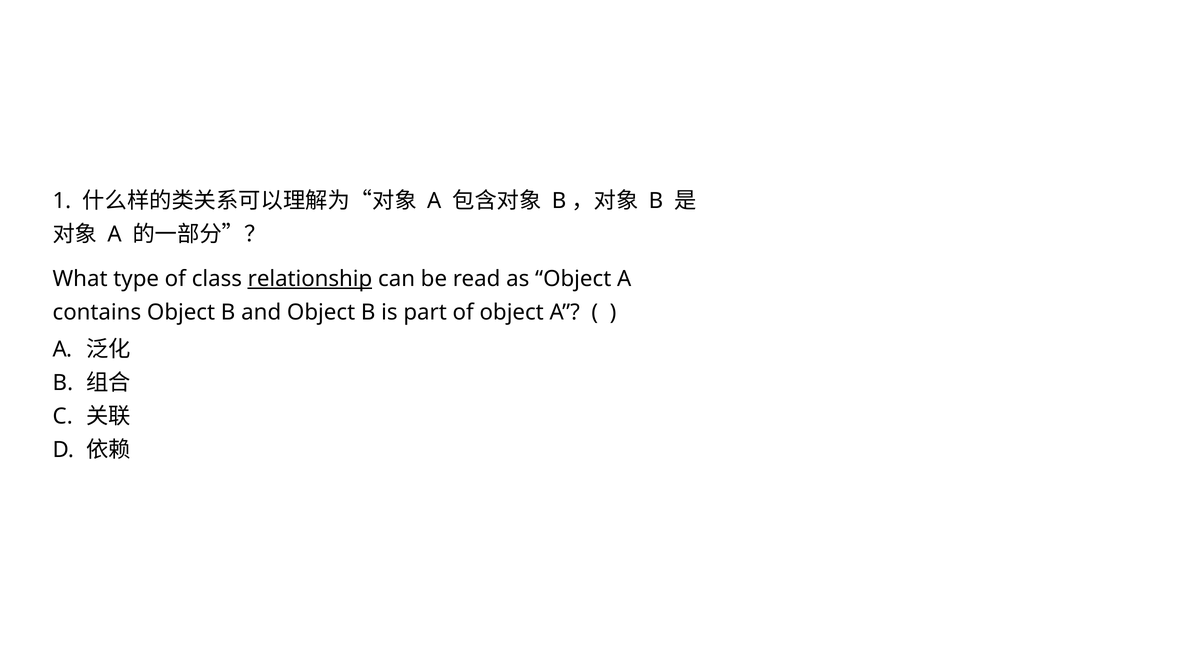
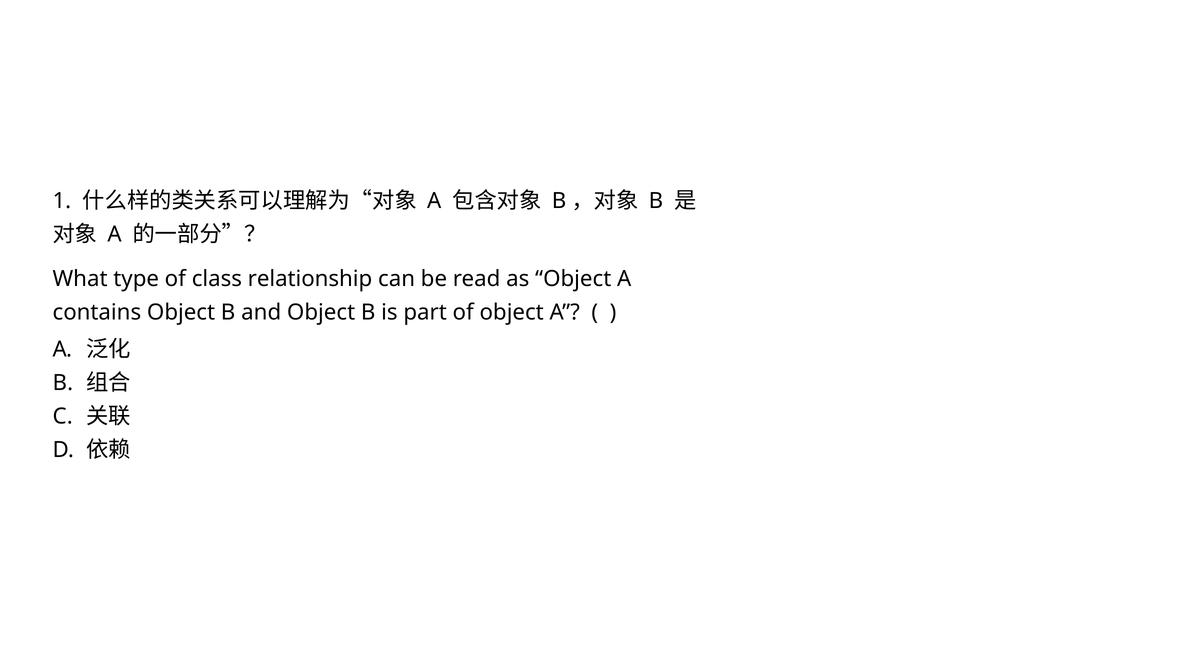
relationship underline: present -> none (310, 279)
